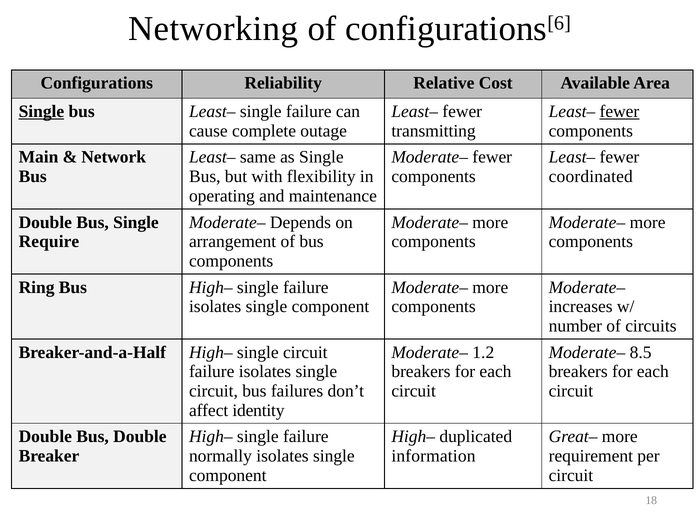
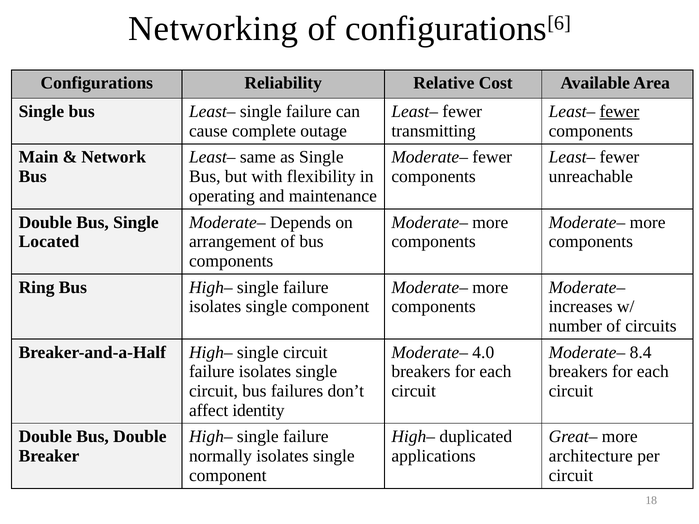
Single underline: present -> none (41, 112)
coordinated: coordinated -> unreachable (591, 177)
Require: Require -> Located (49, 242)
1.2: 1.2 -> 4.0 (483, 352)
8.5: 8.5 -> 8.4 (641, 352)
information: information -> applications (434, 456)
requirement: requirement -> architecture (591, 456)
